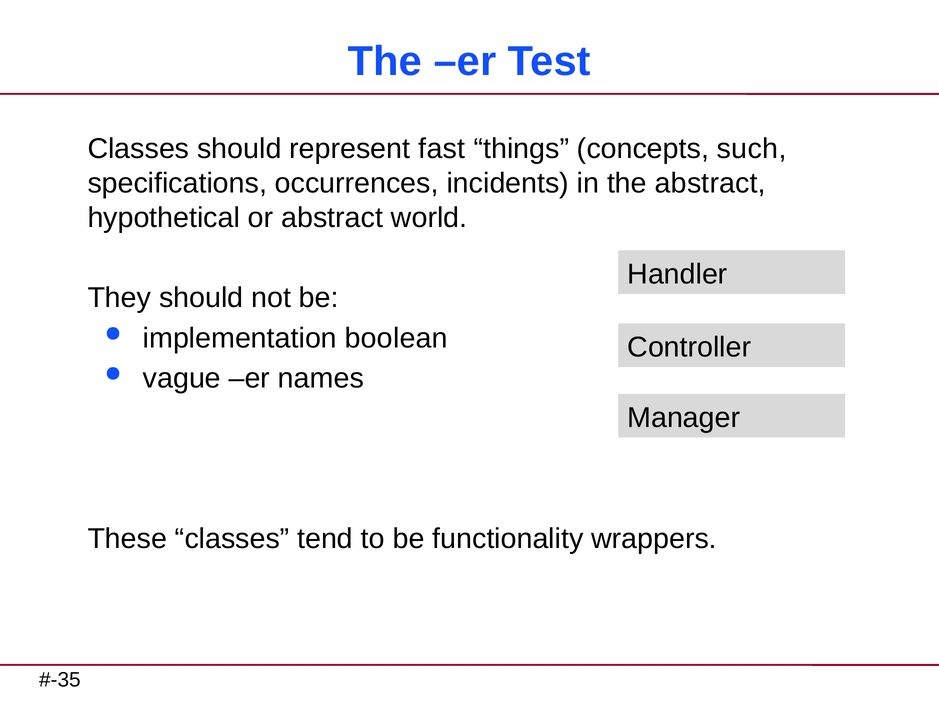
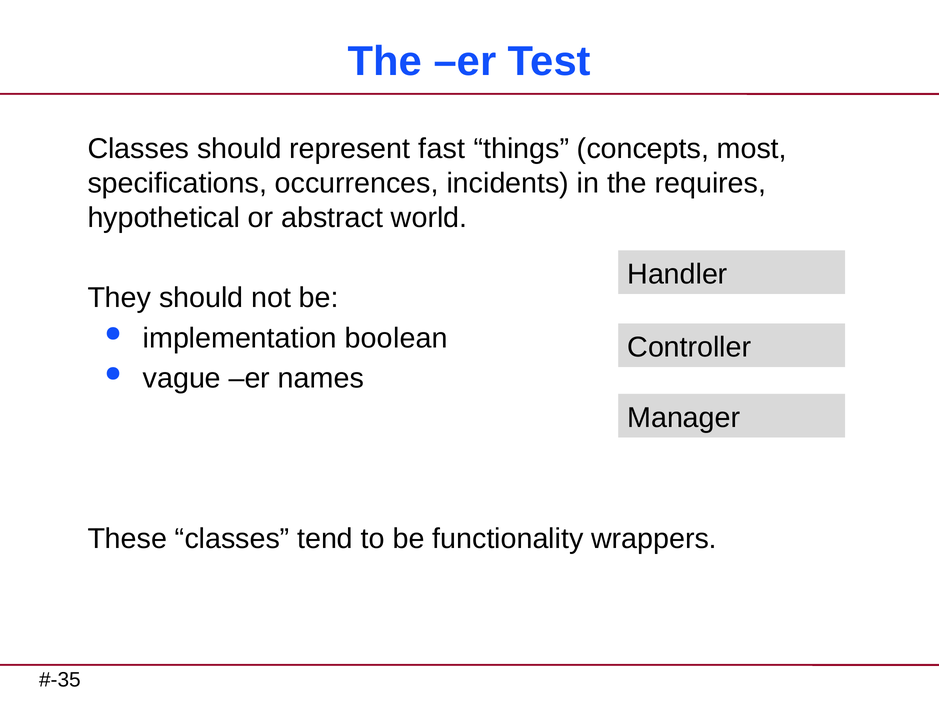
such: such -> most (752, 149)
the abstract: abstract -> requires (710, 183)
